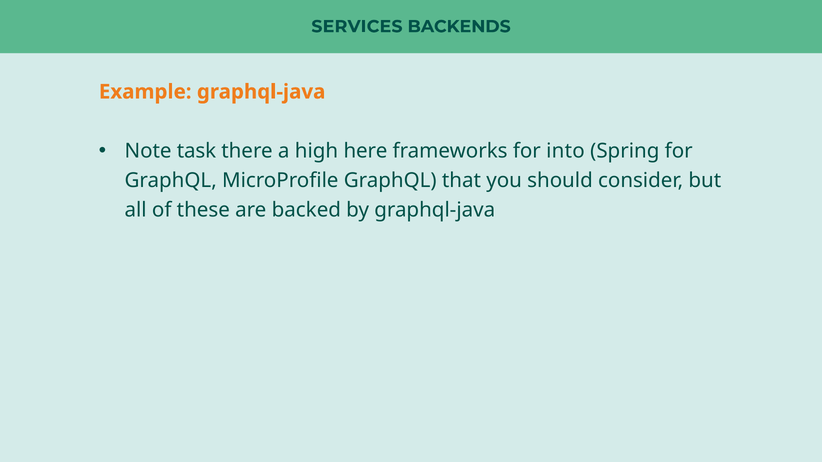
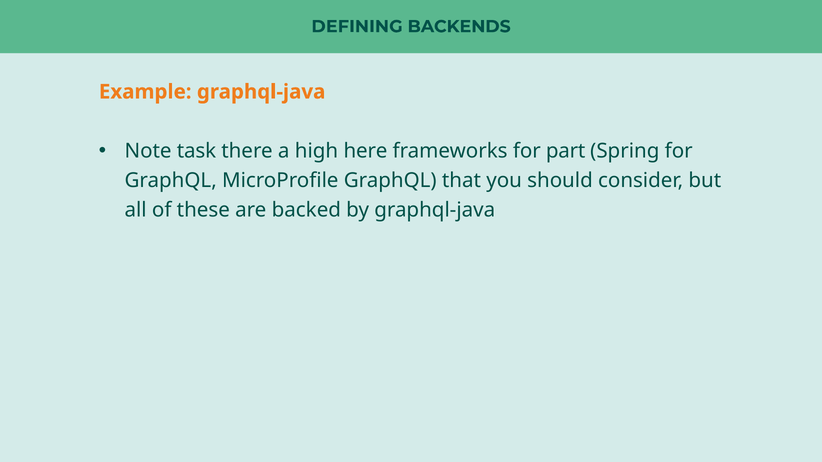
SERVICES: SERVICES -> DEFINING (357, 26)
into: into -> part (566, 151)
